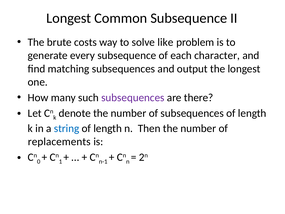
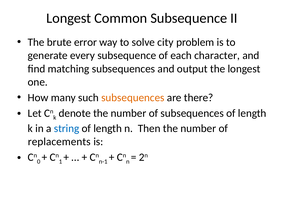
costs: costs -> error (85, 42)
like: like -> city (165, 42)
subsequences colour: purple -> orange (133, 98)
